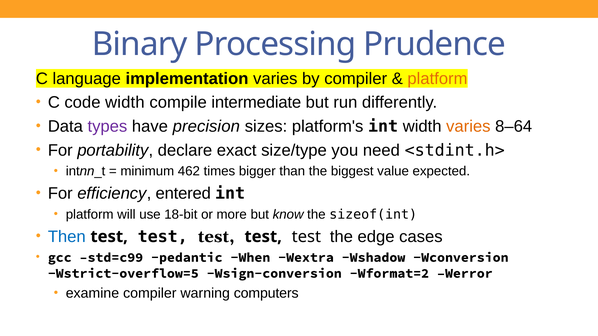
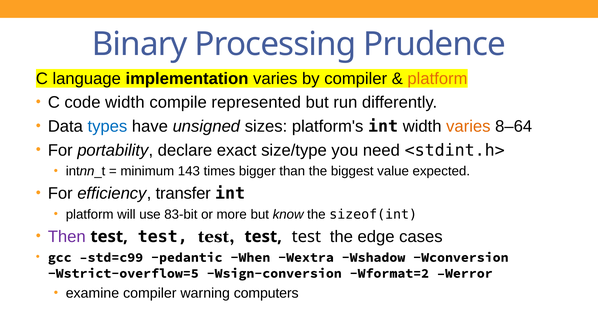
intermediate: intermediate -> represented (256, 103)
types colour: purple -> blue (107, 127)
precision: precision -> unsigned (206, 127)
462: 462 -> 143 (189, 171)
entered: entered -> transfer (183, 194)
18-bit: 18-bit -> 83-bit (181, 215)
Then colour: blue -> purple (67, 237)
